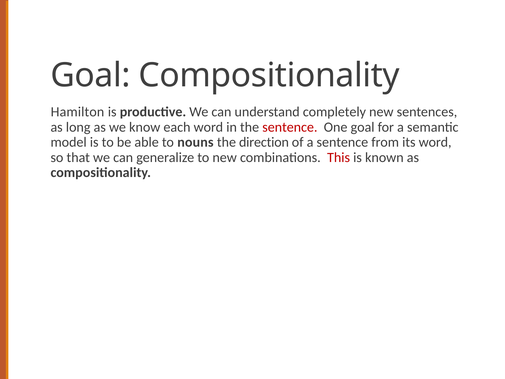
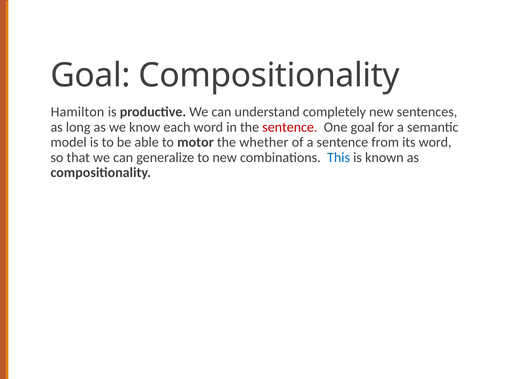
nouns: nouns -> motor (195, 142)
direction: direction -> whether (264, 142)
This colour: red -> blue (339, 157)
